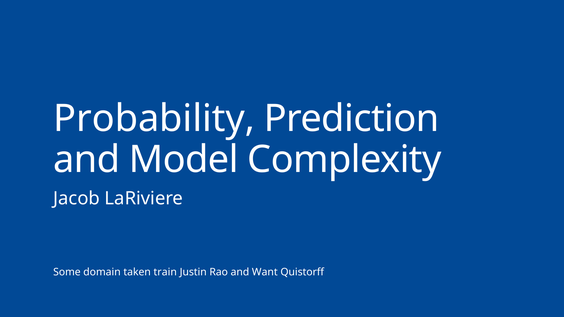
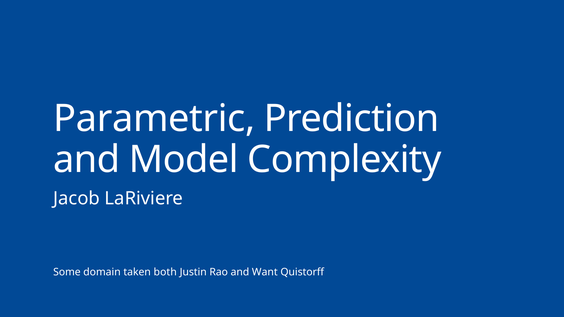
Probability: Probability -> Parametric (154, 119)
train: train -> both (165, 272)
